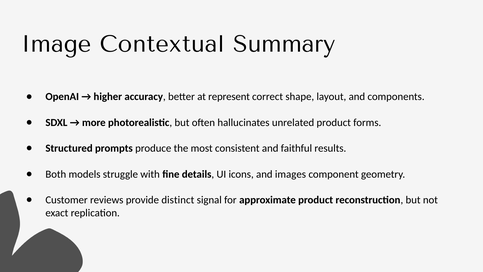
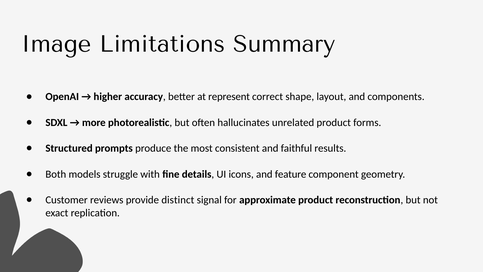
Contextual: Contextual -> Limitations (162, 44)
images: images -> feature (291, 174)
